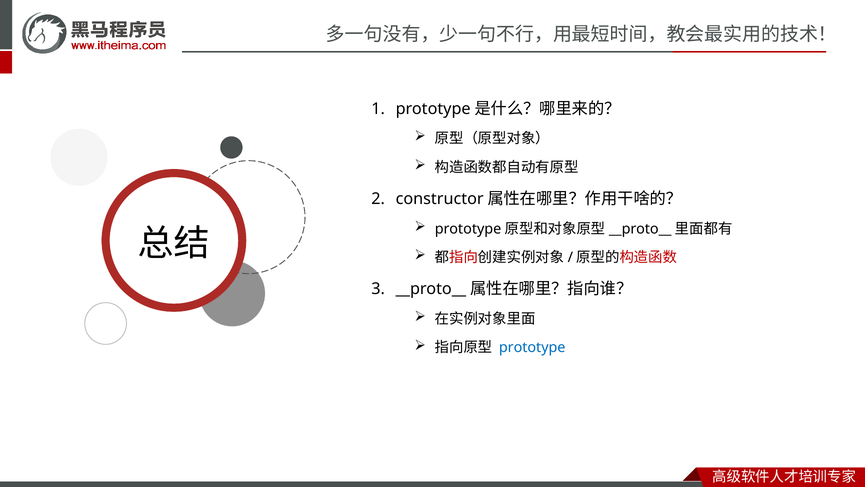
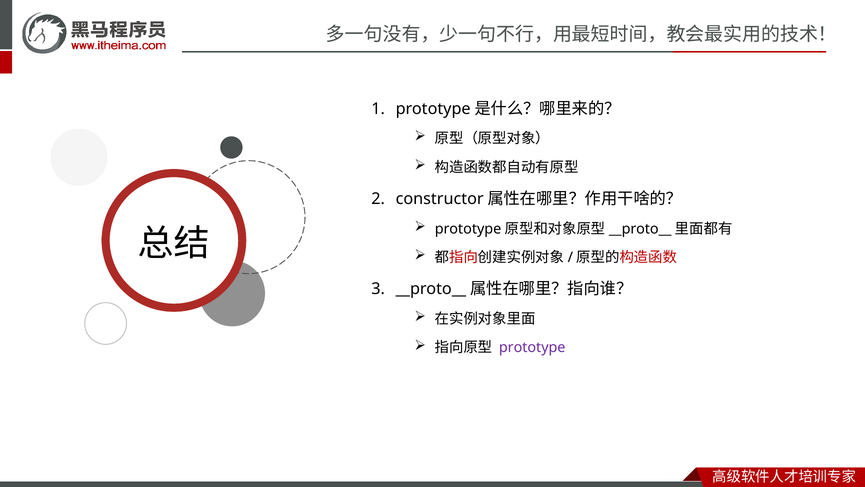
prototype colour: blue -> purple (532, 347)
